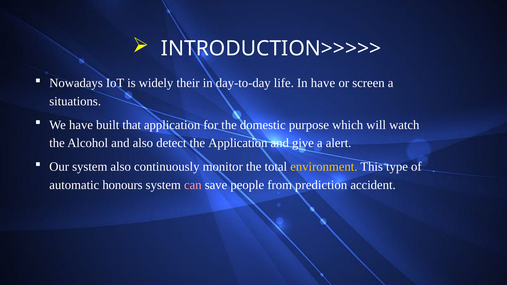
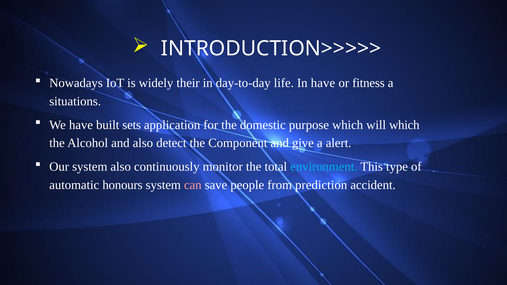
screen: screen -> fitness (369, 83)
that: that -> sets (132, 125)
will watch: watch -> which (404, 125)
the Application: Application -> Component (238, 143)
environment colour: yellow -> light blue (324, 167)
